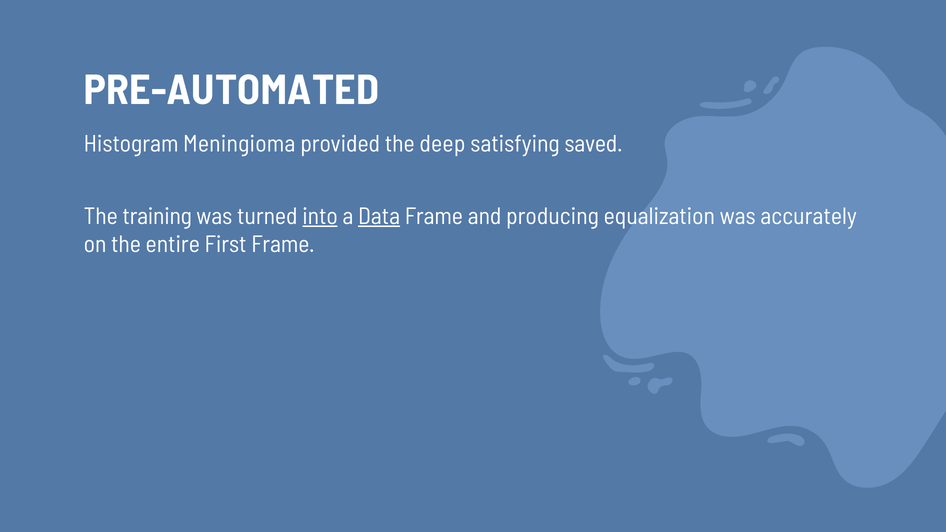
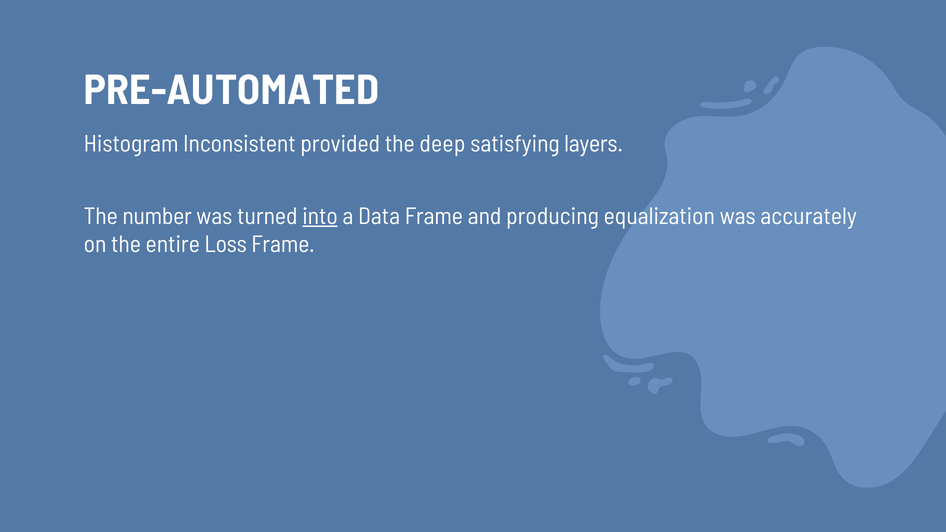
Meningioma: Meningioma -> Inconsistent (239, 144)
saved: saved -> layers (594, 144)
training: training -> number (157, 216)
Data underline: present -> none (379, 216)
First: First -> Loss (226, 245)
